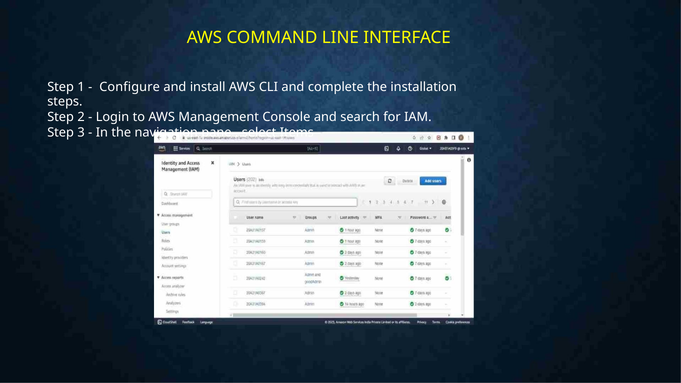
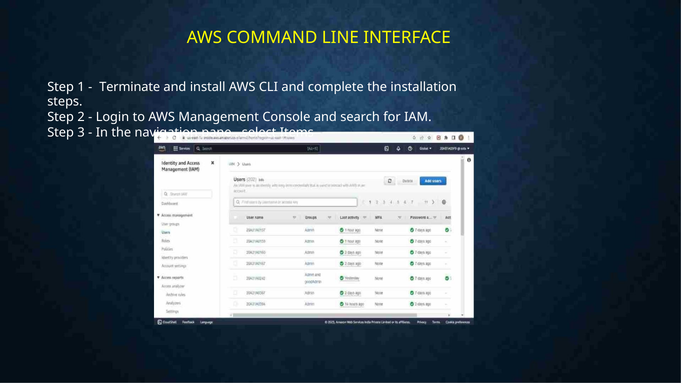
Configure: Configure -> Terminate (130, 87)
